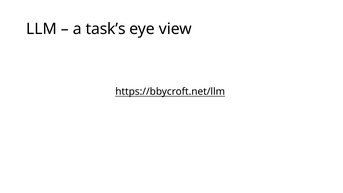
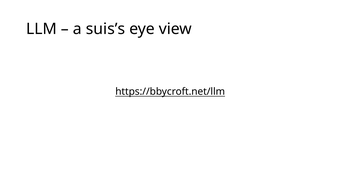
task’s: task’s -> suis’s (105, 29)
